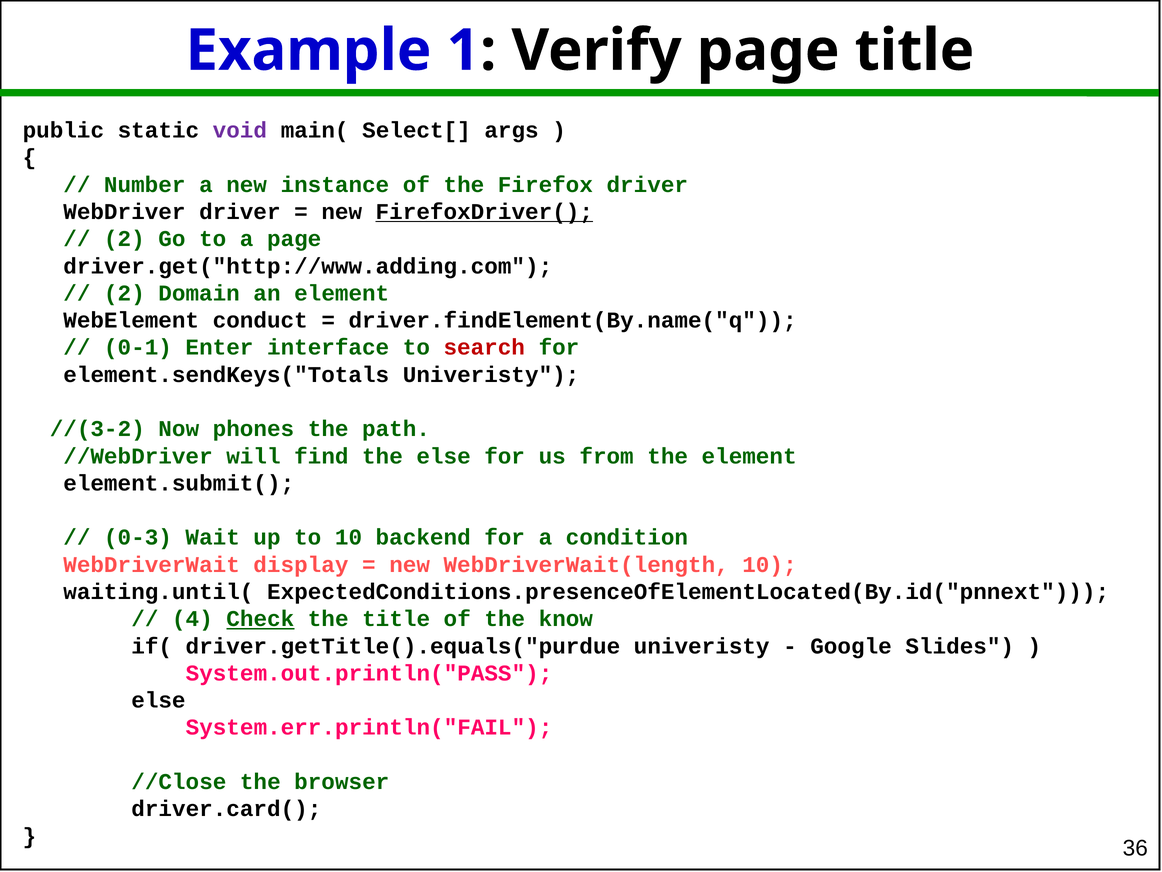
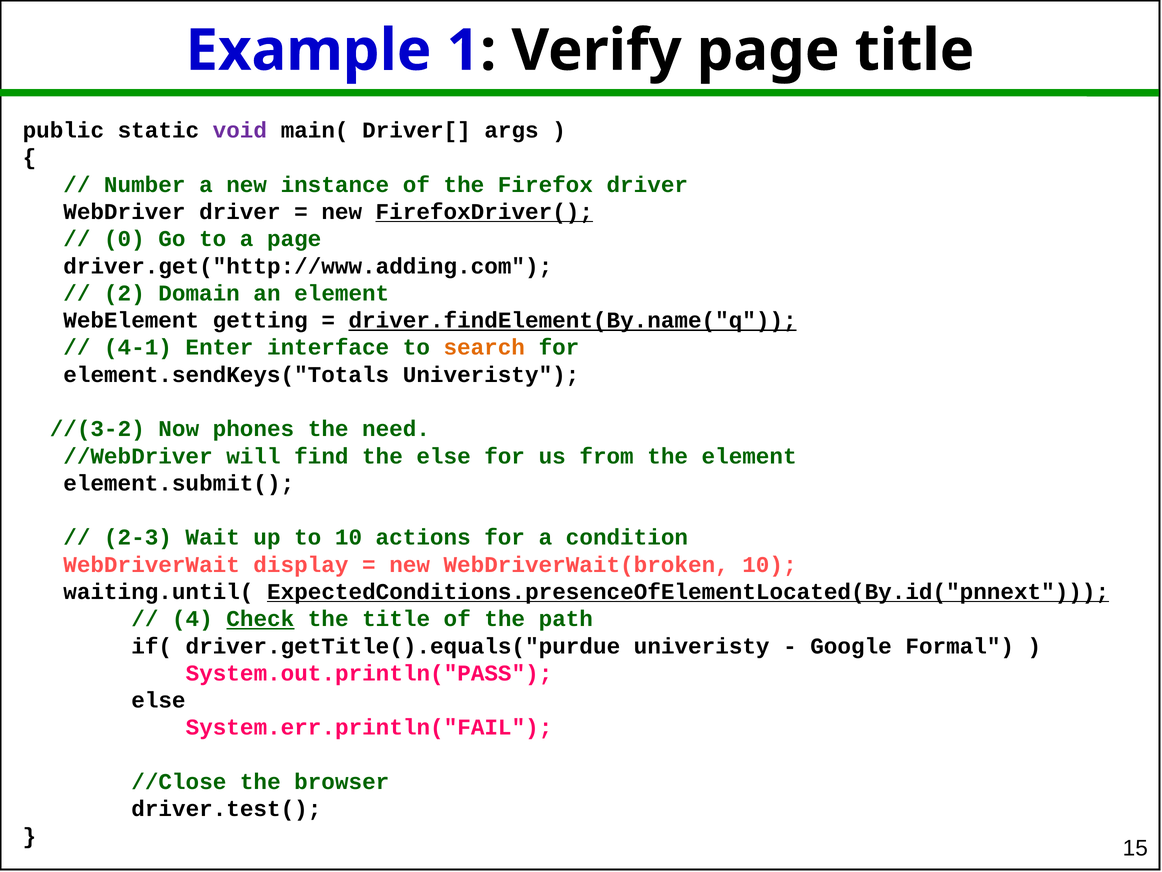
Select[: Select[ -> Driver[ (416, 130)
2: 2 -> 0 (124, 239)
conduct: conduct -> getting (260, 320)
driver.findElement(By.name("q underline: none -> present (573, 320)
0-1: 0-1 -> 4-1 (138, 347)
search colour: red -> orange (484, 347)
path: path -> need (396, 429)
0-3: 0-3 -> 2-3 (138, 537)
backend: backend -> actions (423, 537)
WebDriverWait(length: WebDriverWait(length -> WebDriverWait(broken (586, 564)
ExpectedConditions.presenceOfElementLocated(By.id("pnnext underline: none -> present (688, 591)
know: know -> path (566, 619)
Slides: Slides -> Formal (960, 646)
driver.card(: driver.card( -> driver.test( (226, 809)
36: 36 -> 15 (1135, 848)
